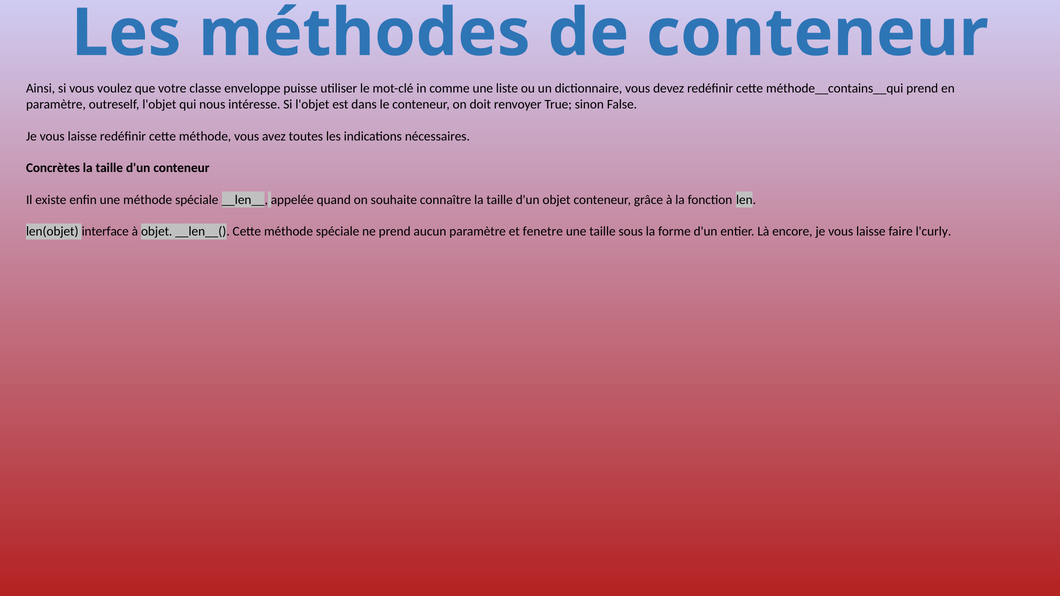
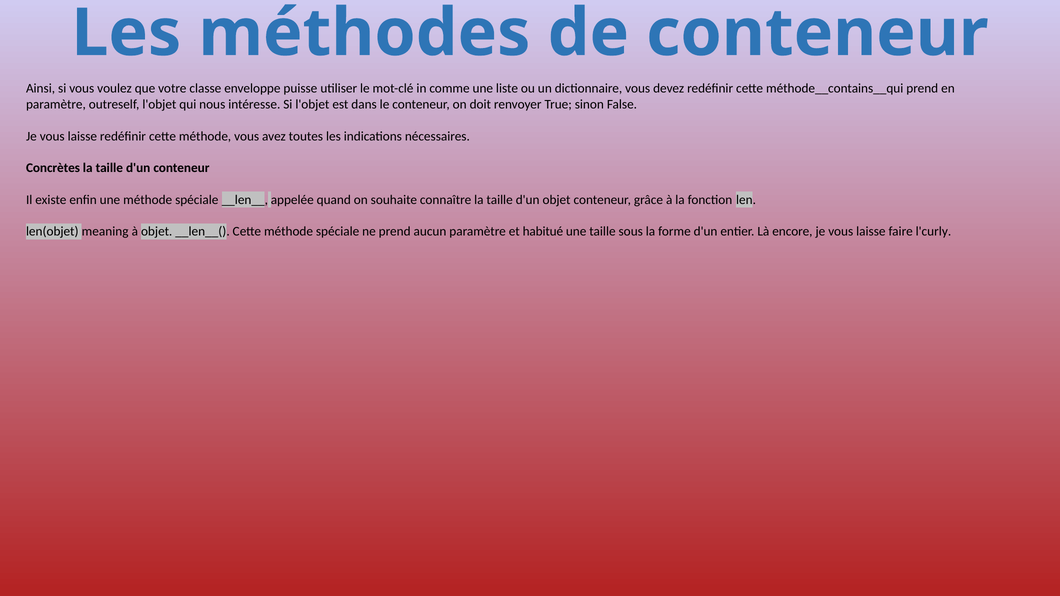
interface: interface -> meaning (105, 232)
fenetre: fenetre -> habitué (543, 232)
